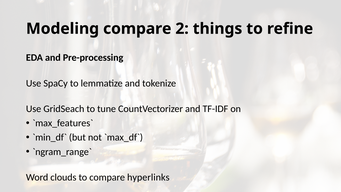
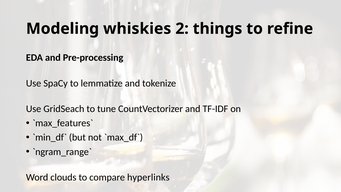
Modeling compare: compare -> whiskies (137, 29)
